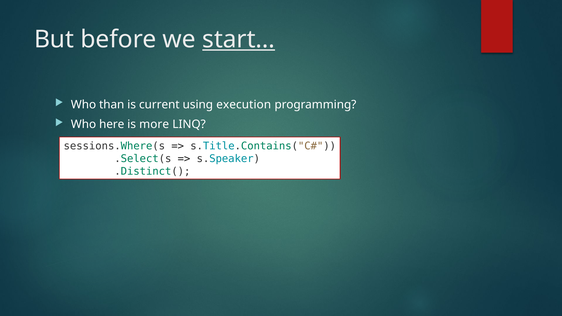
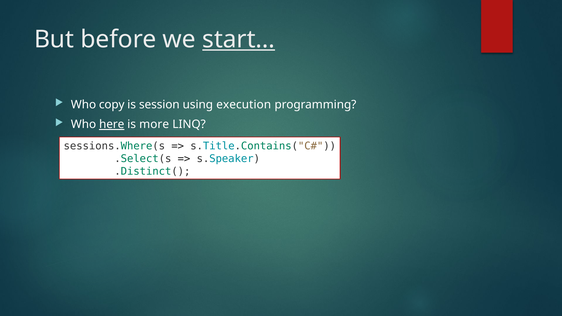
than: than -> copy (112, 105)
current: current -> session (159, 105)
here underline: none -> present (112, 125)
